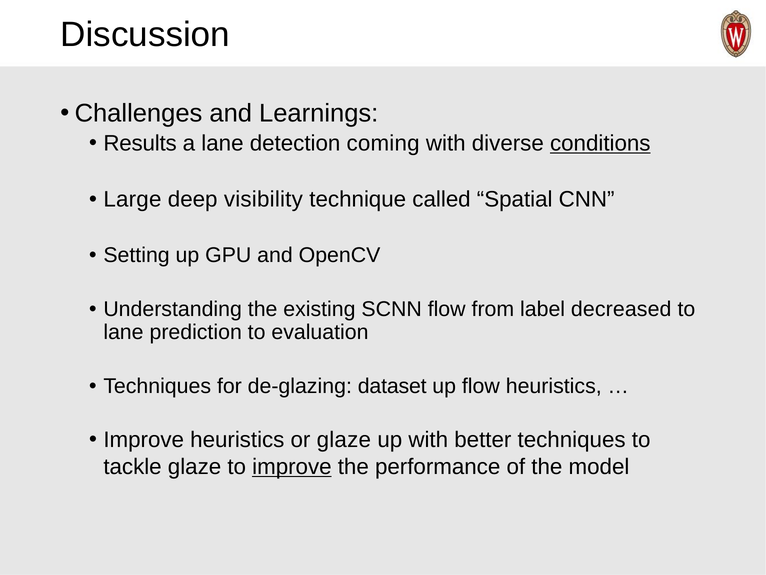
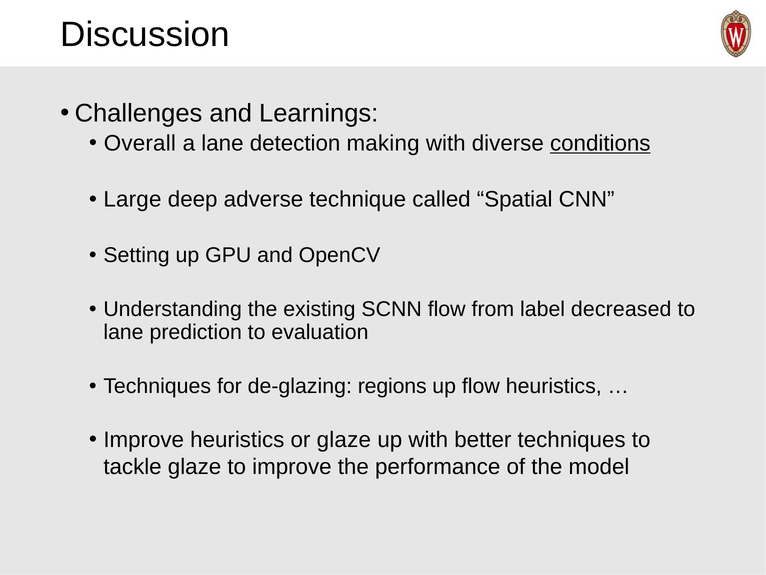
Results: Results -> Overall (140, 143)
coming: coming -> making (383, 143)
visibility: visibility -> adverse (263, 199)
dataset: dataset -> regions (392, 386)
improve underline: present -> none (292, 466)
